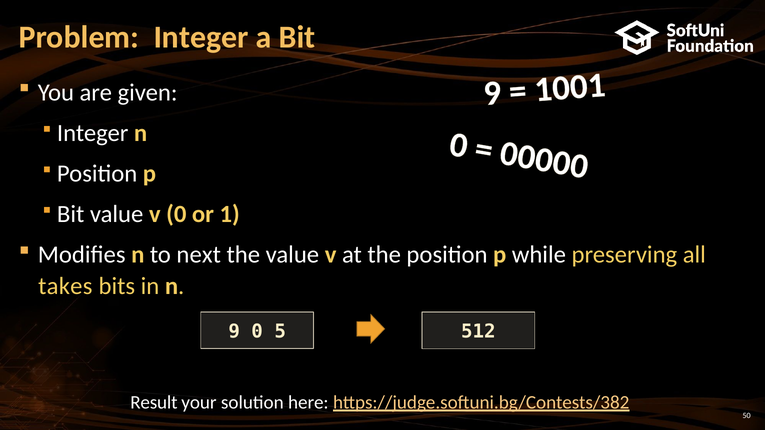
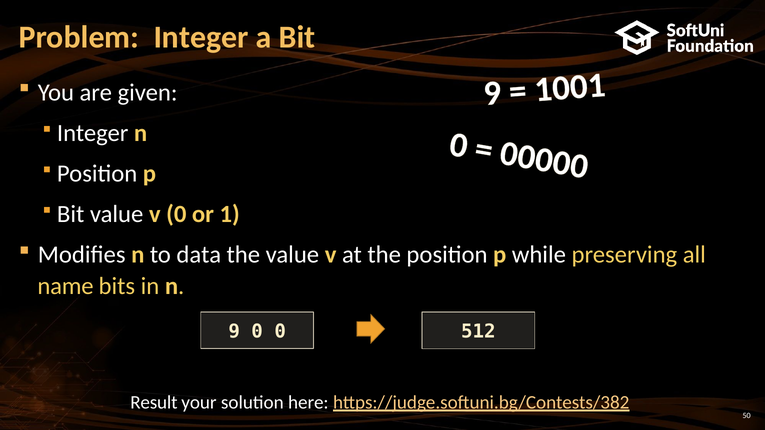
next: next -> data (199, 255)
takes: takes -> name (66, 286)
9 0 5: 5 -> 0 (280, 332)
